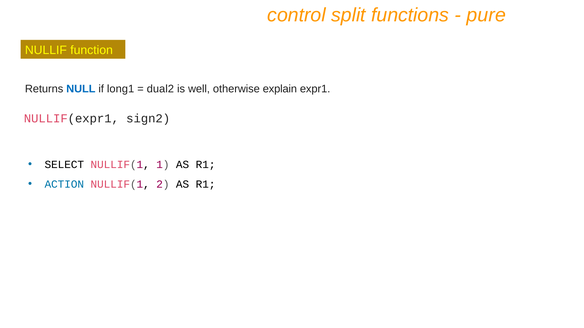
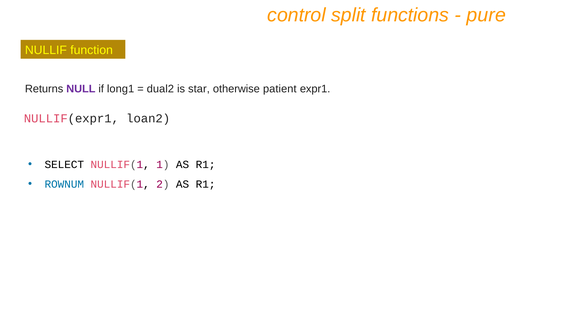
NULL colour: blue -> purple (81, 89)
well: well -> star (199, 89)
explain: explain -> patient (280, 89)
sign2: sign2 -> loan2 (148, 119)
ACTION: ACTION -> ROWNUM (64, 184)
